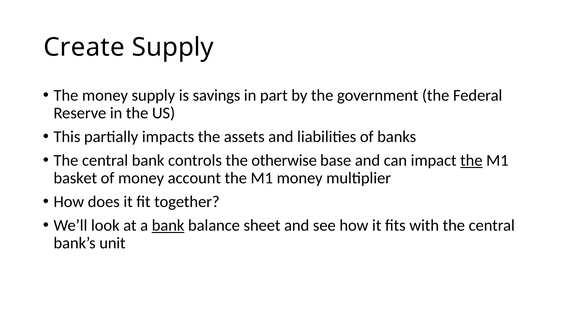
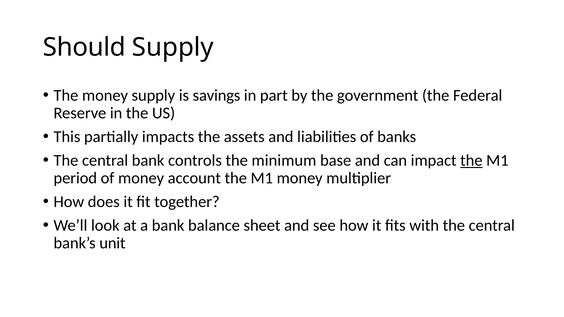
Create: Create -> Should (84, 47)
otherwise: otherwise -> minimum (284, 160)
basket: basket -> period (75, 178)
bank underline: present -> none (168, 225)
